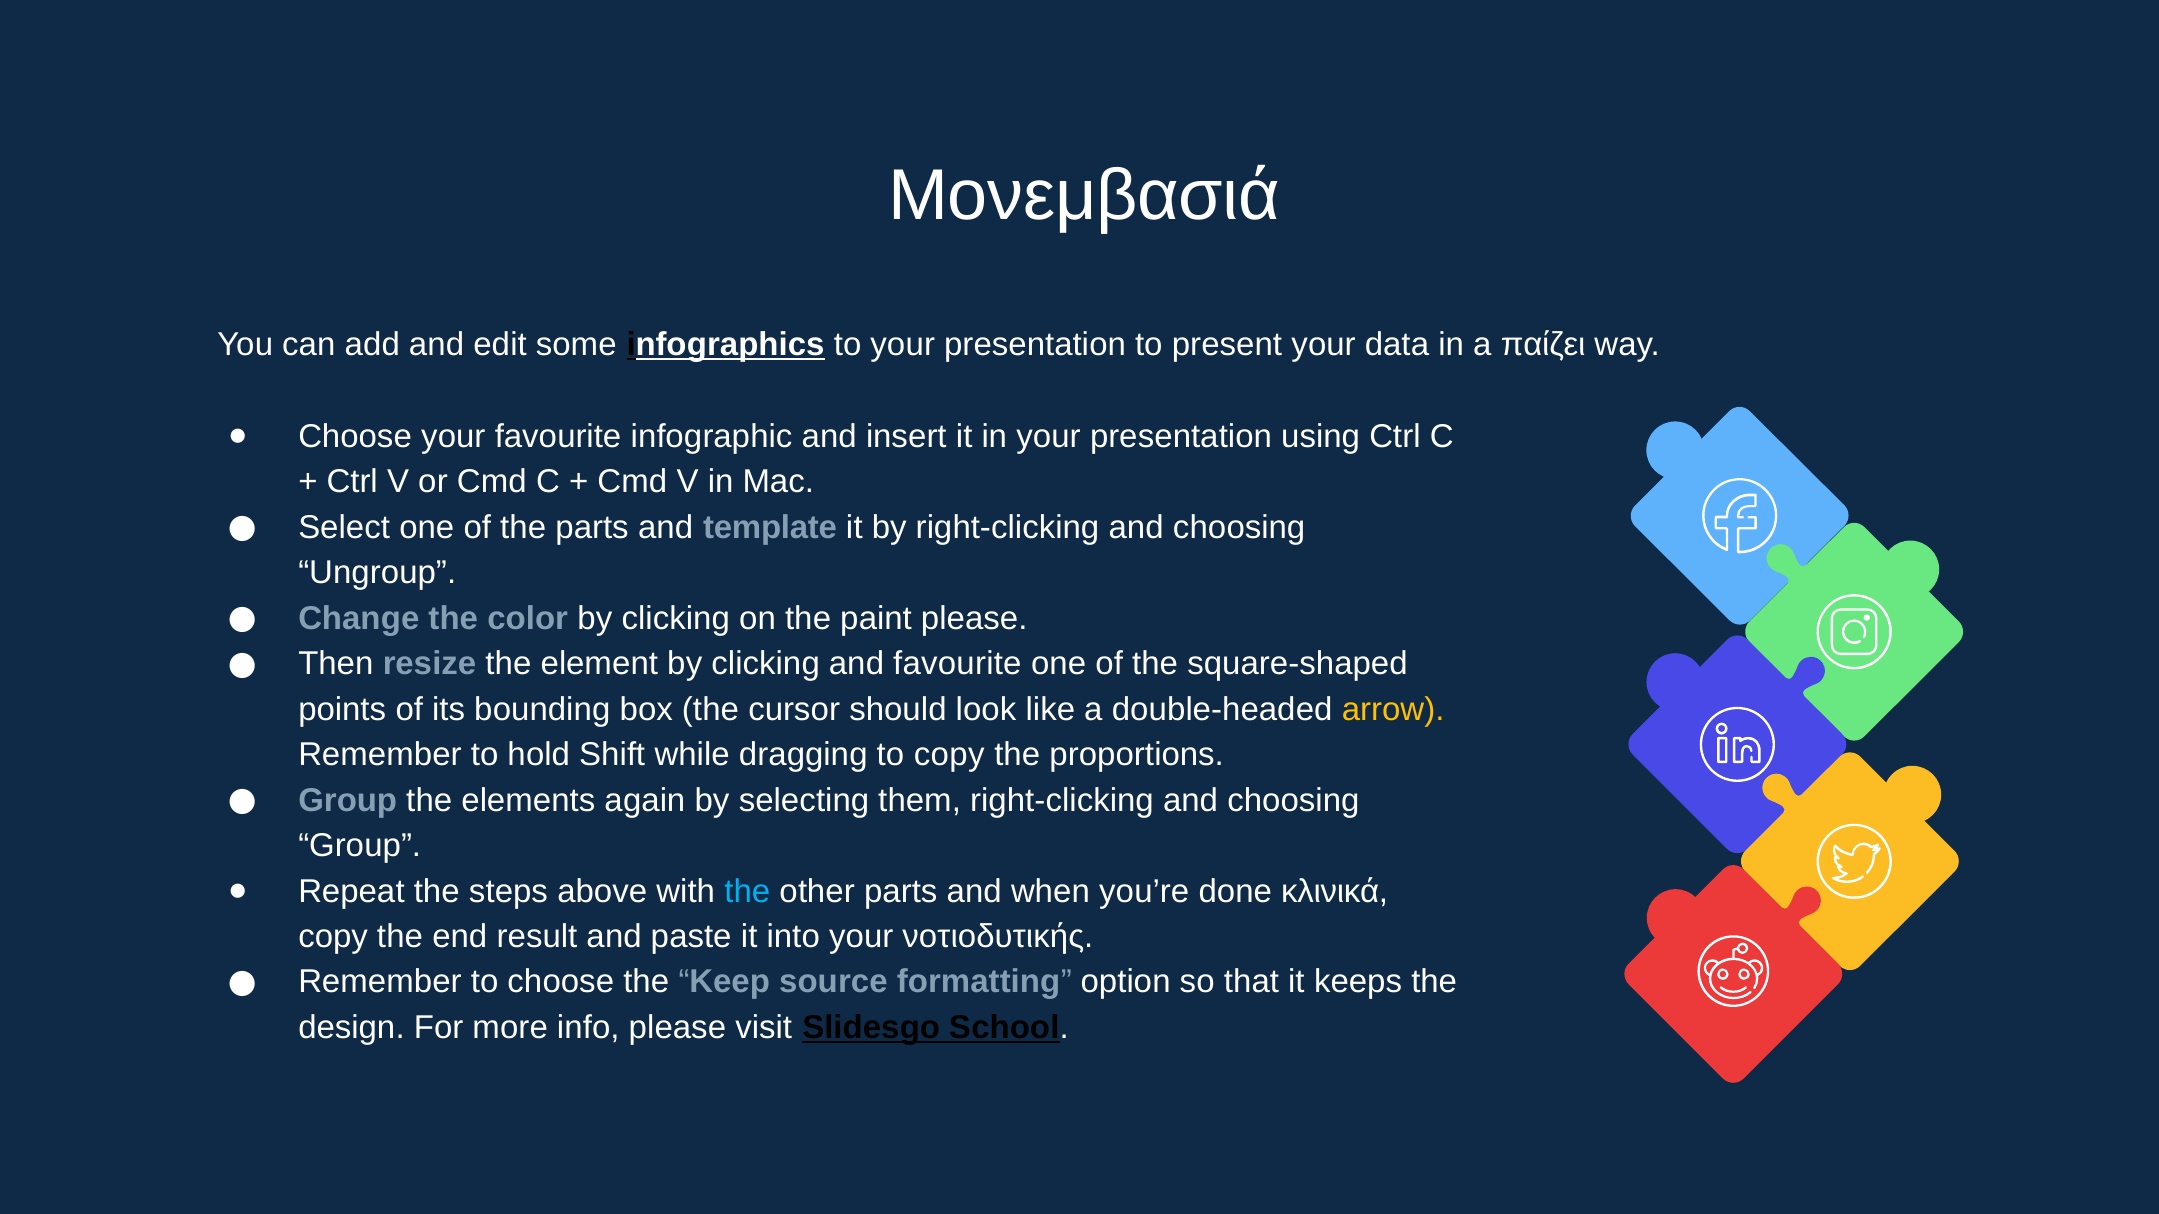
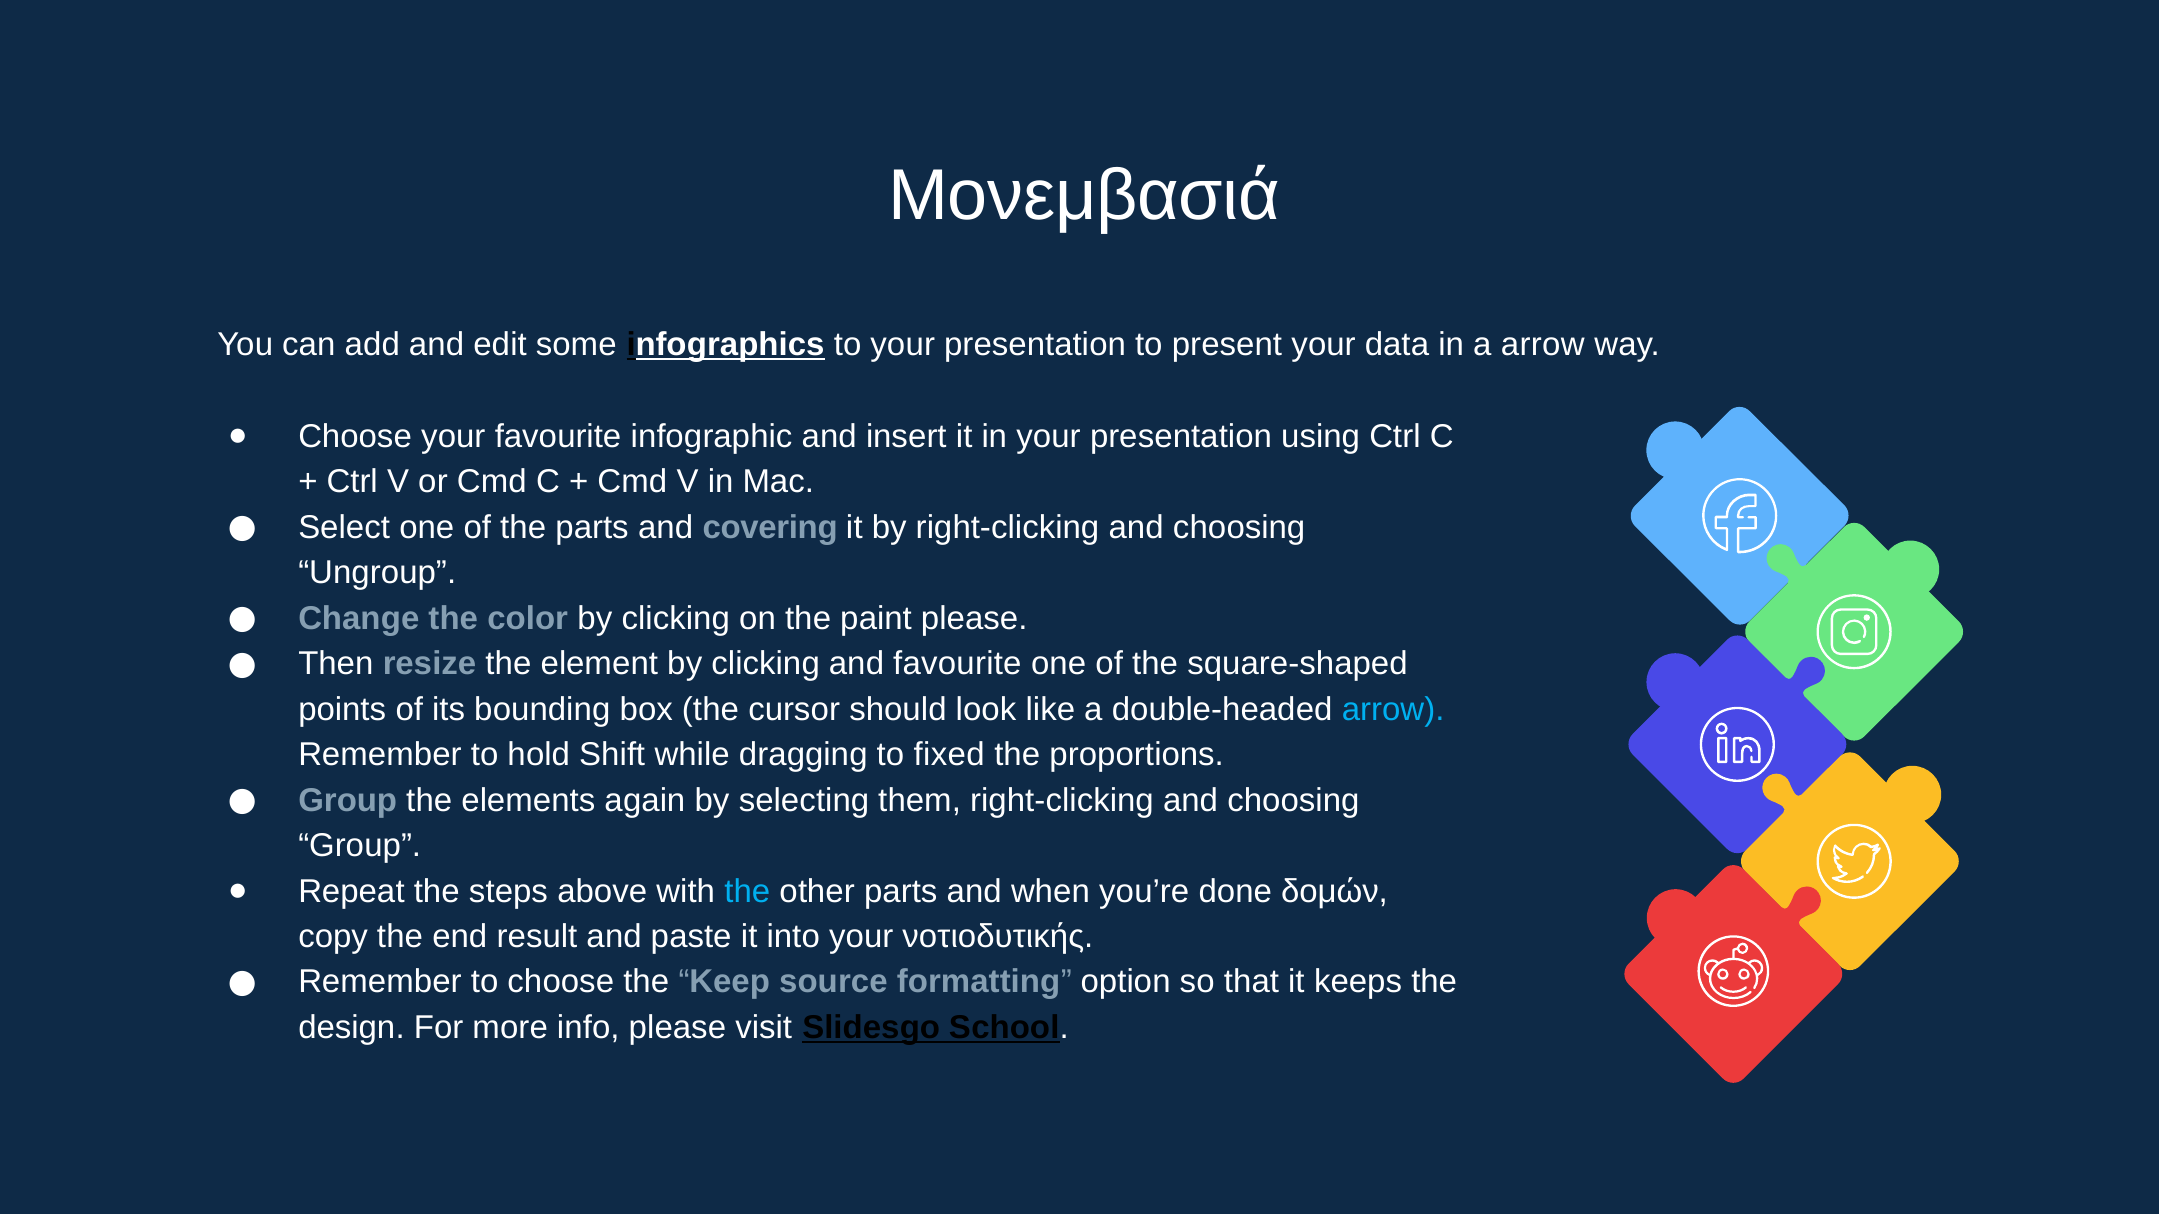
a παίζει: παίζει -> arrow (1543, 345)
template: template -> covering (770, 528)
arrow colour: yellow -> light blue (1393, 710)
to copy: copy -> fixed (949, 755)
κλινικά: κλινικά -> δομών (1334, 891)
